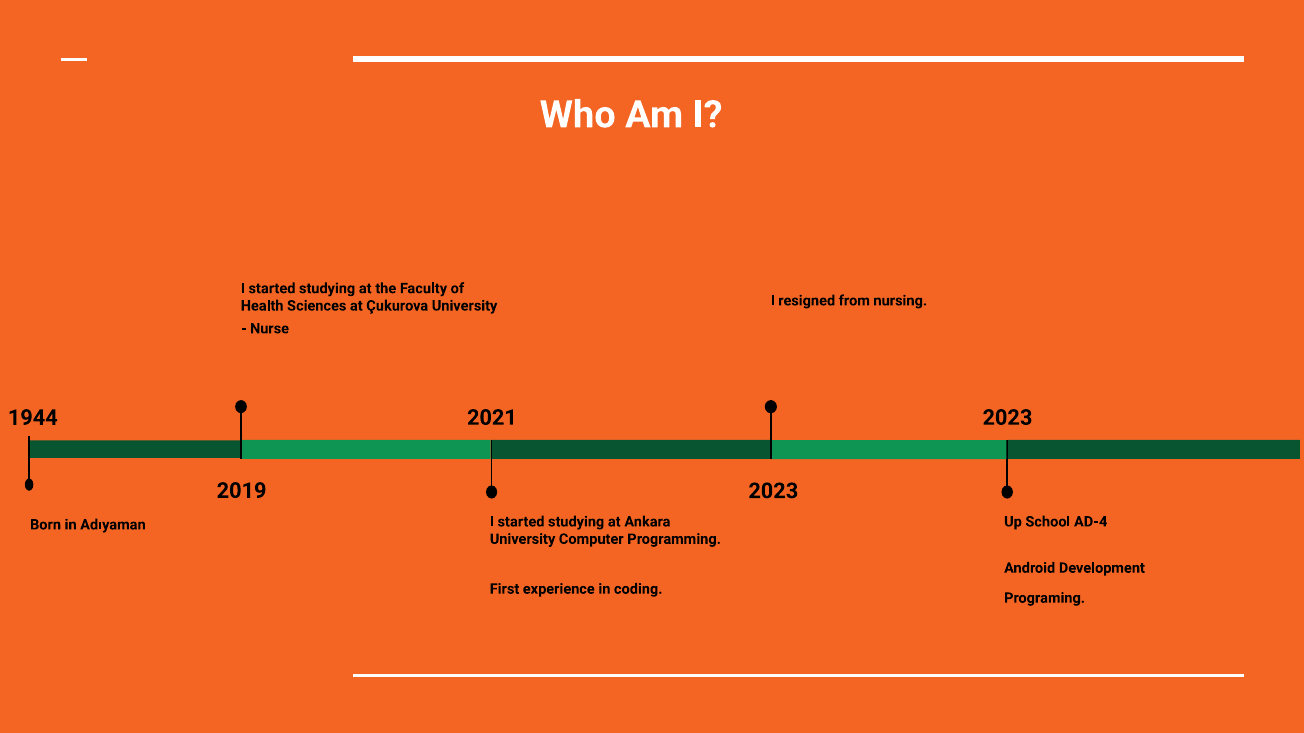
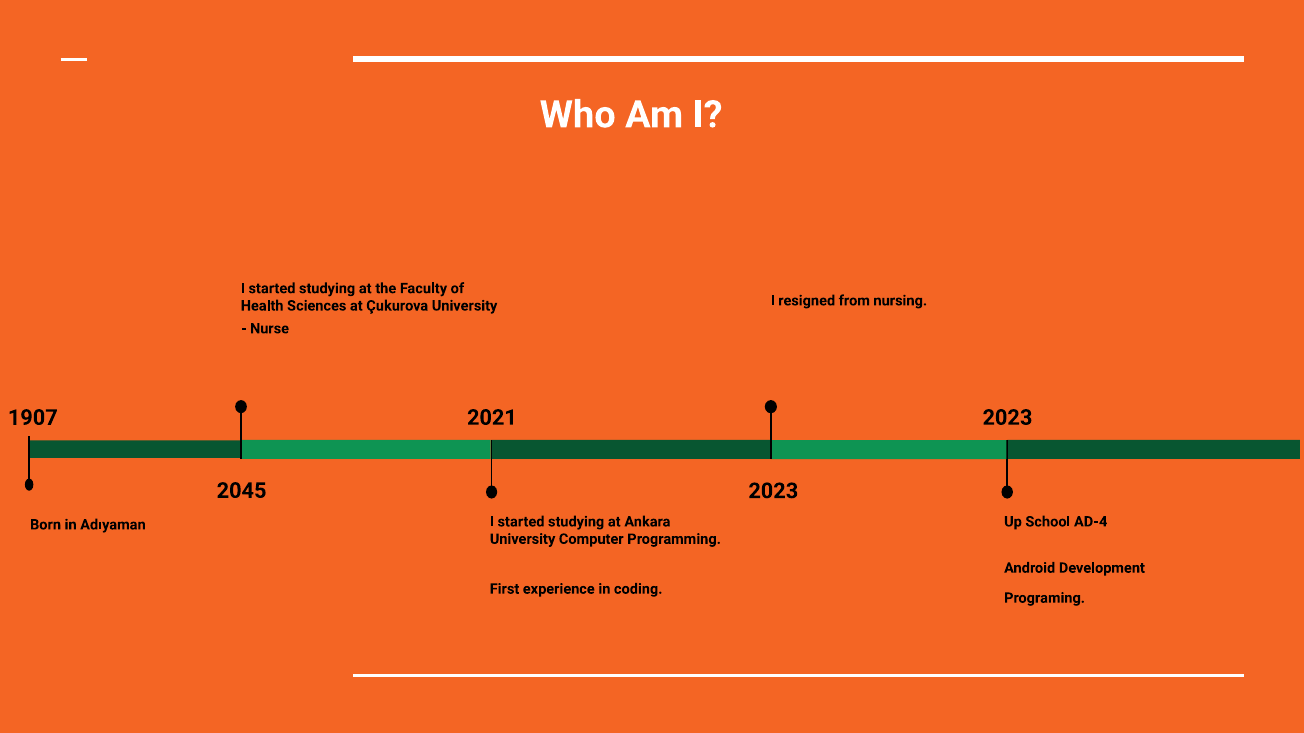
1944: 1944 -> 1907 (33, 418)
2019: 2019 -> 2045 (242, 491)
